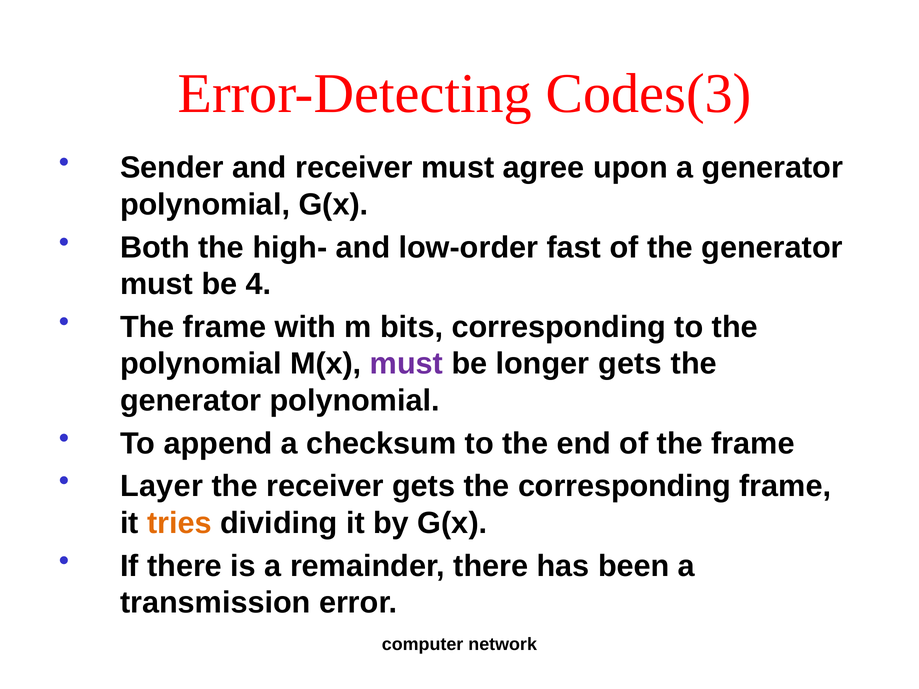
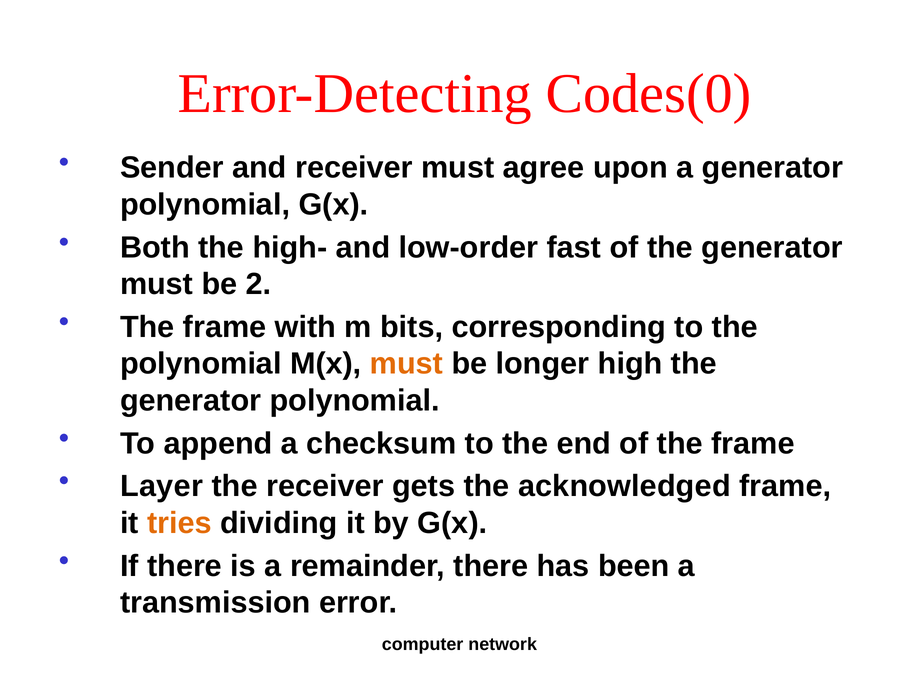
Codes(3: Codes(3 -> Codes(0 (649, 94)
4: 4 -> 2 (259, 284)
must colour: purple -> orange (407, 364)
longer gets: gets -> high (630, 364)
the corresponding: corresponding -> acknowledged (624, 486)
